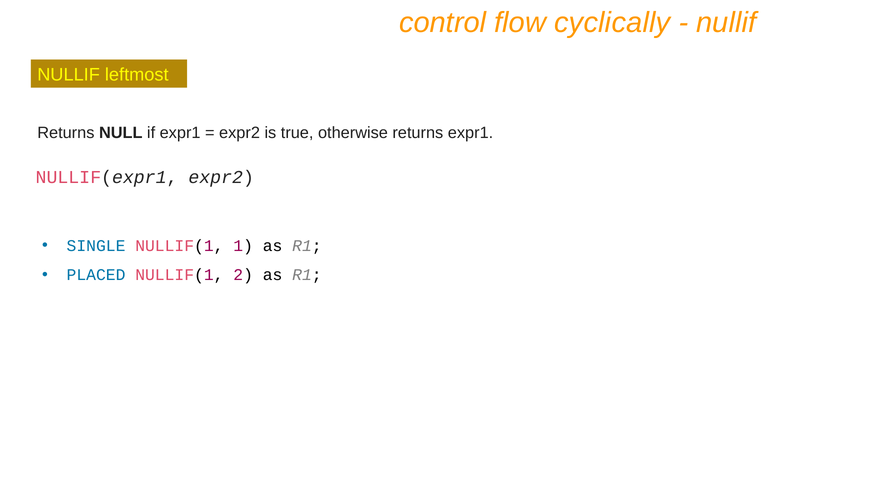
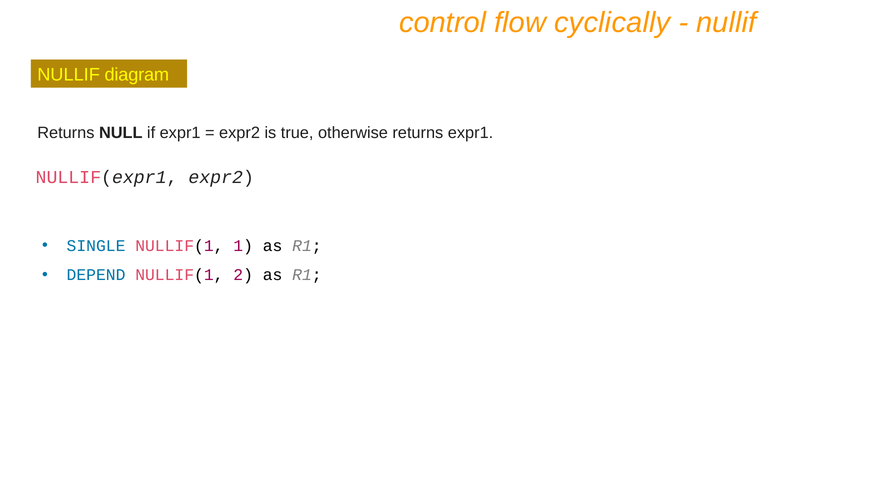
leftmost: leftmost -> diagram (137, 75)
PLACED: PLACED -> DEPEND (96, 275)
